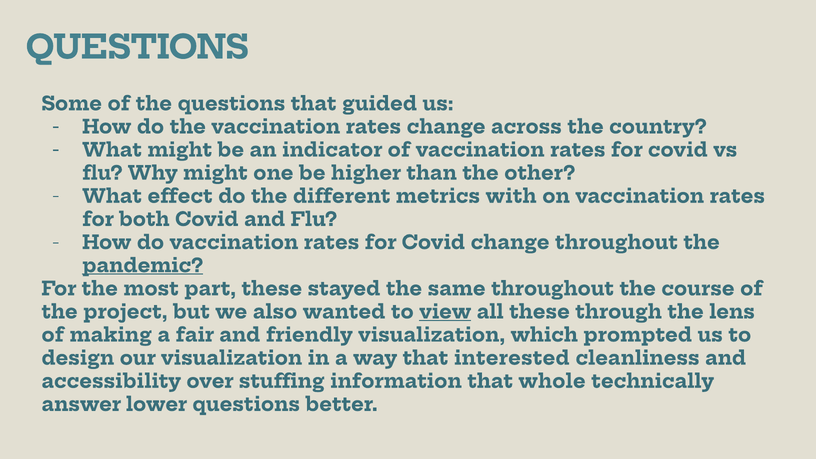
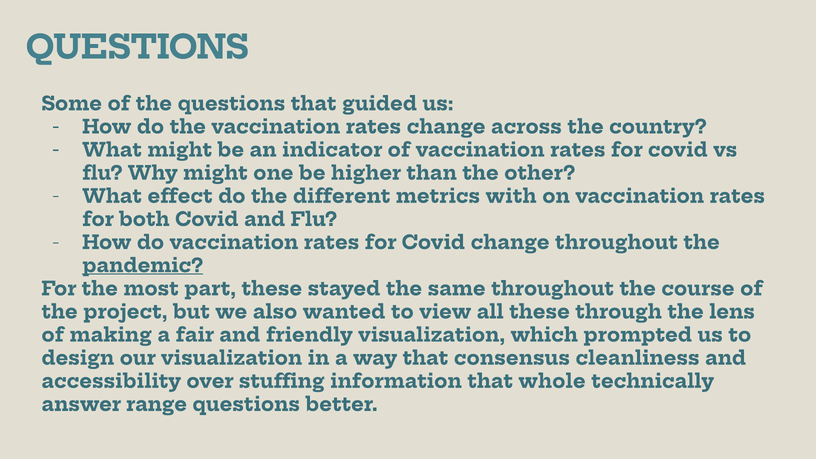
view underline: present -> none (445, 312)
interested: interested -> consensus (512, 358)
lower: lower -> range (157, 405)
